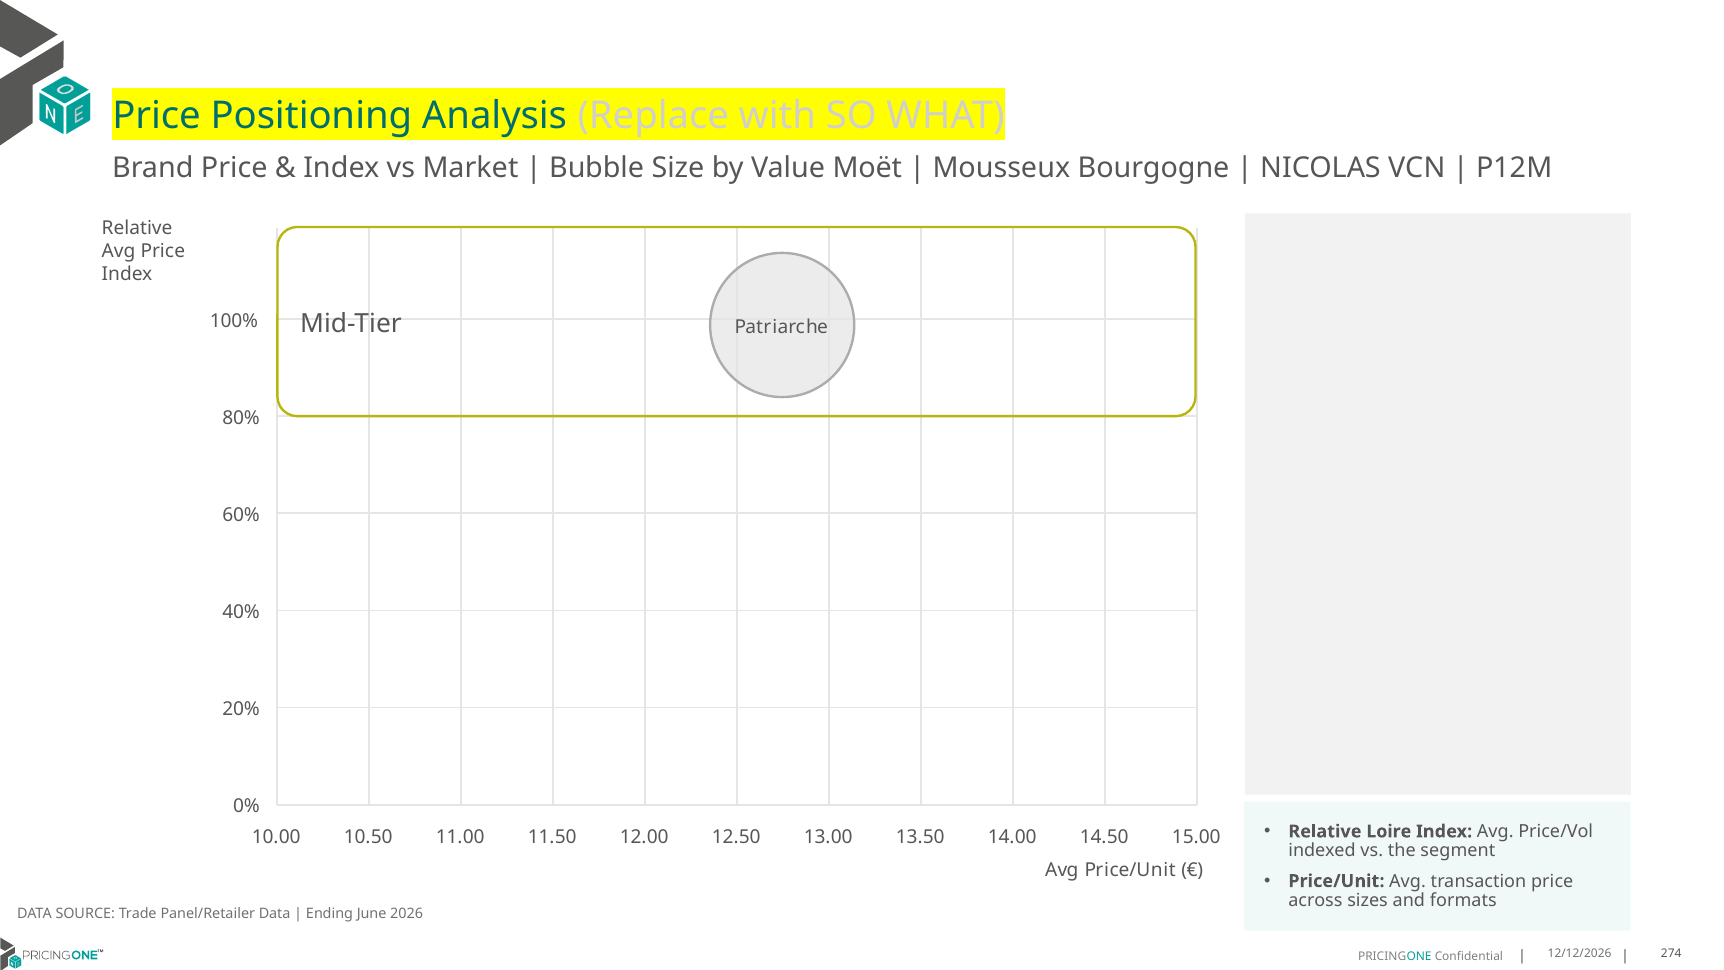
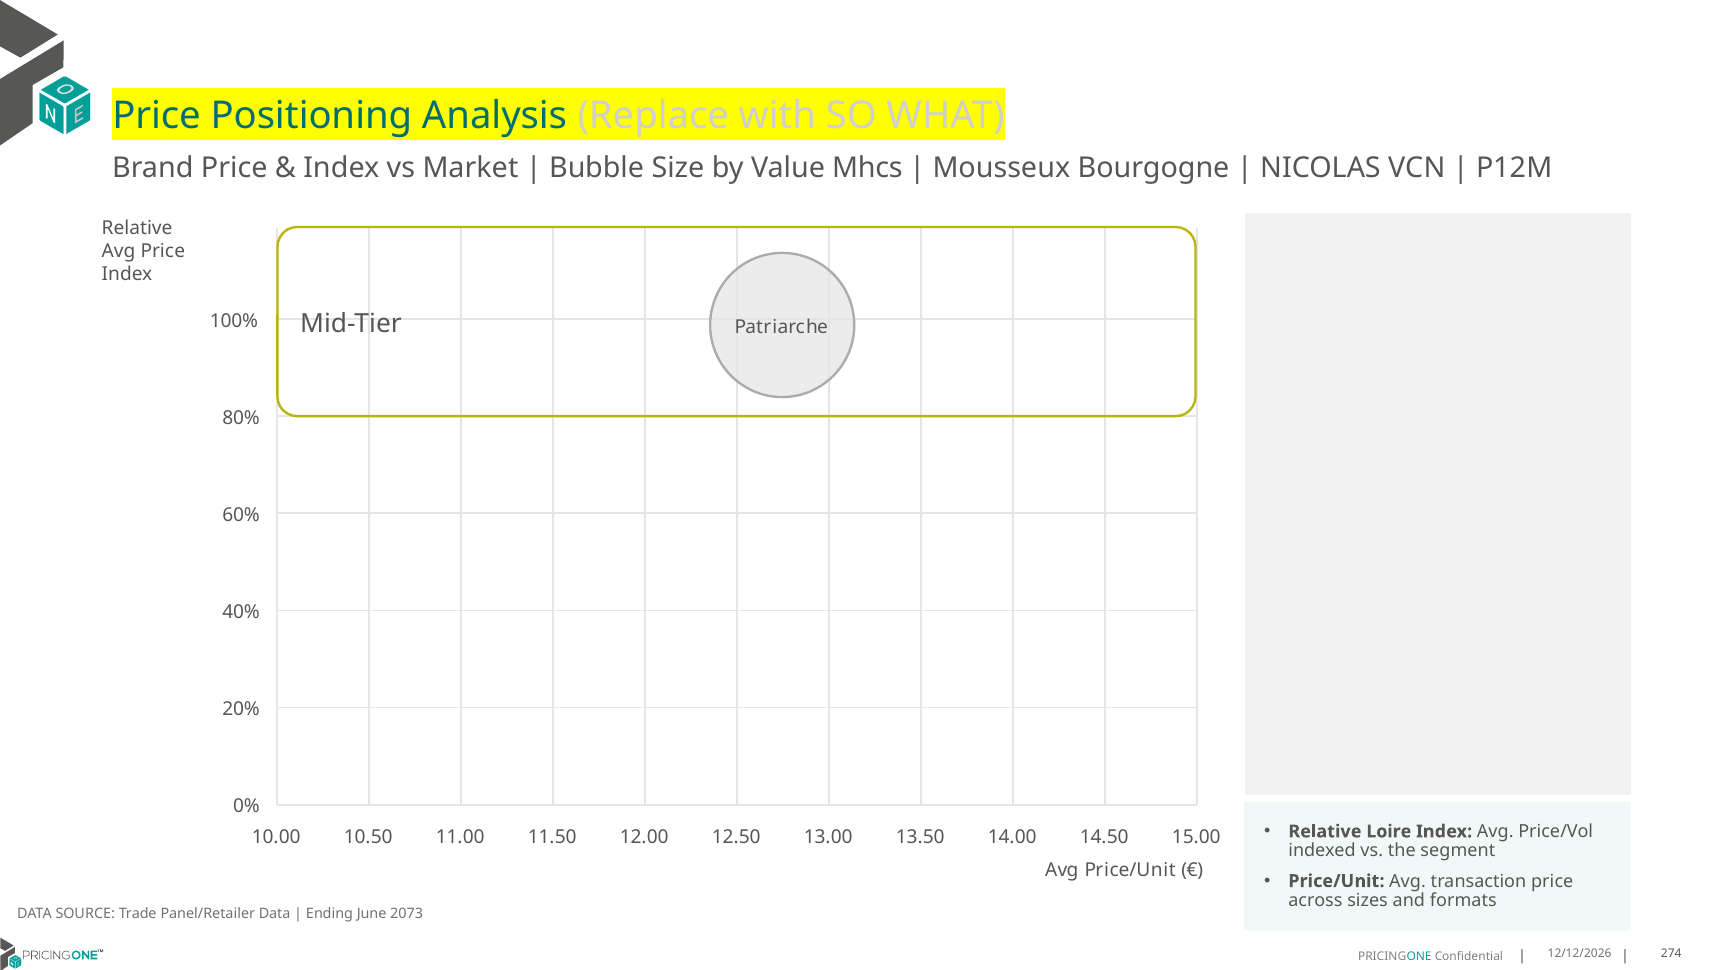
Moët: Moët -> Mhcs (867, 168)
2026: 2026 -> 2073 (407, 913)
